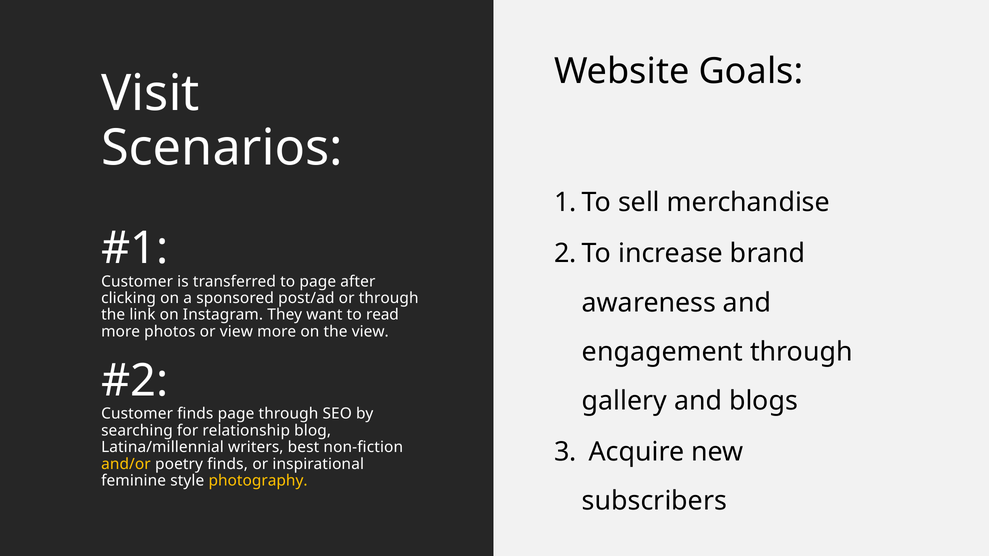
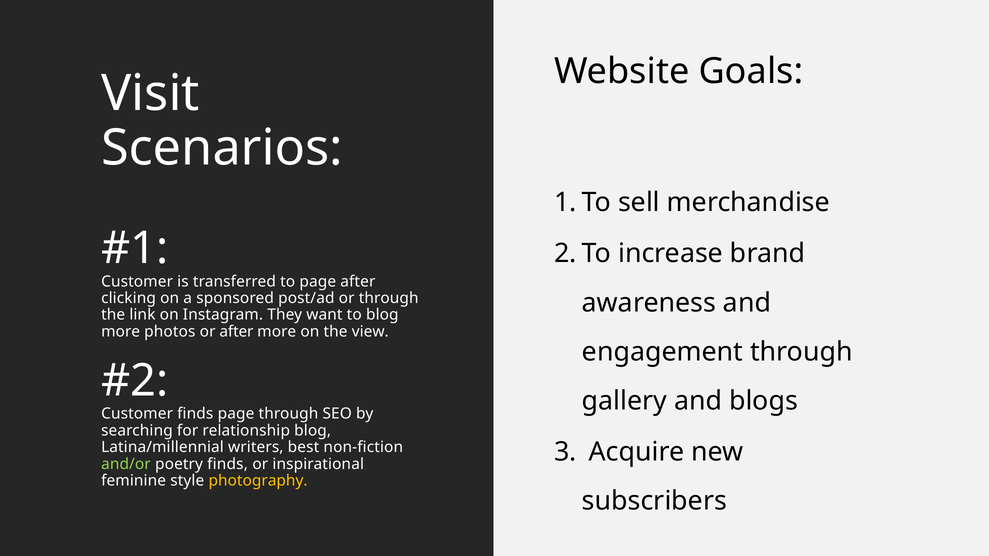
to read: read -> blog (382, 315)
or view: view -> after (236, 332)
and/or colour: yellow -> light green (126, 464)
